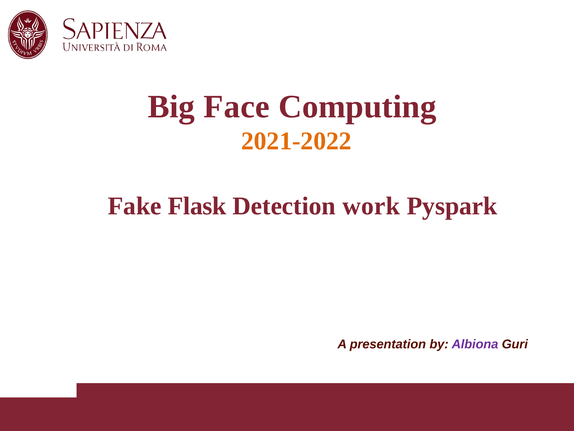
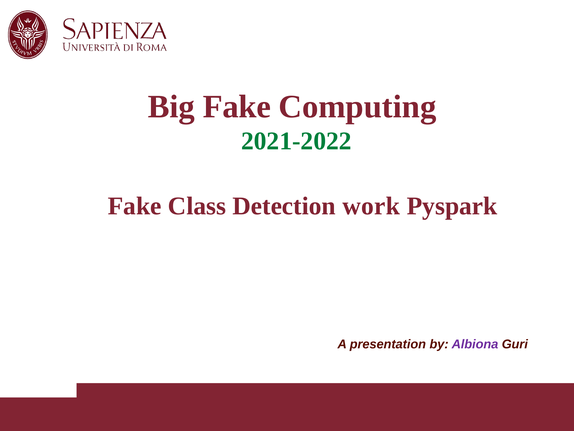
Big Face: Face -> Fake (237, 106)
2021-2022 colour: orange -> green (296, 141)
Flask: Flask -> Class (197, 206)
